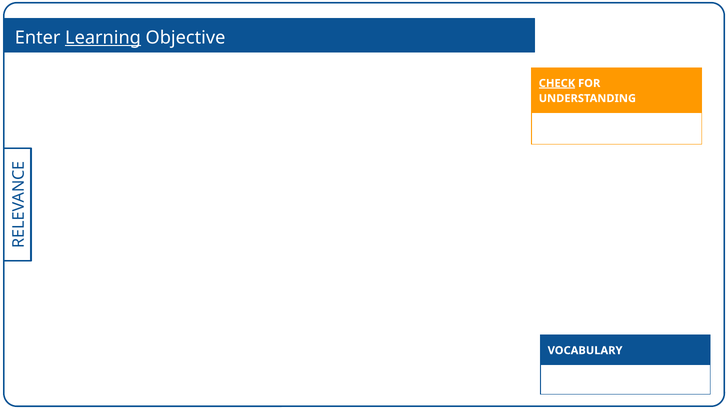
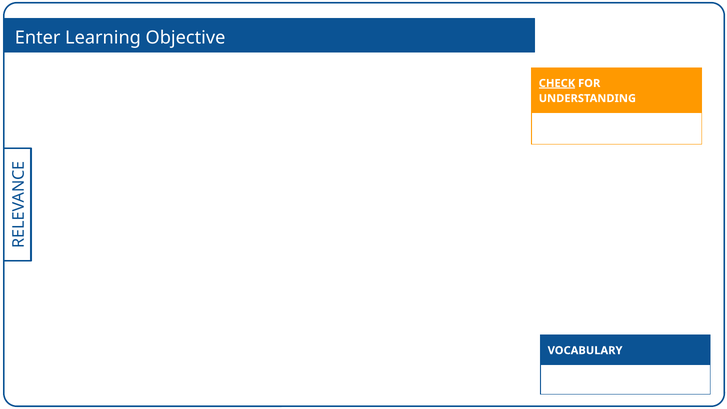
Learning underline: present -> none (103, 38)
